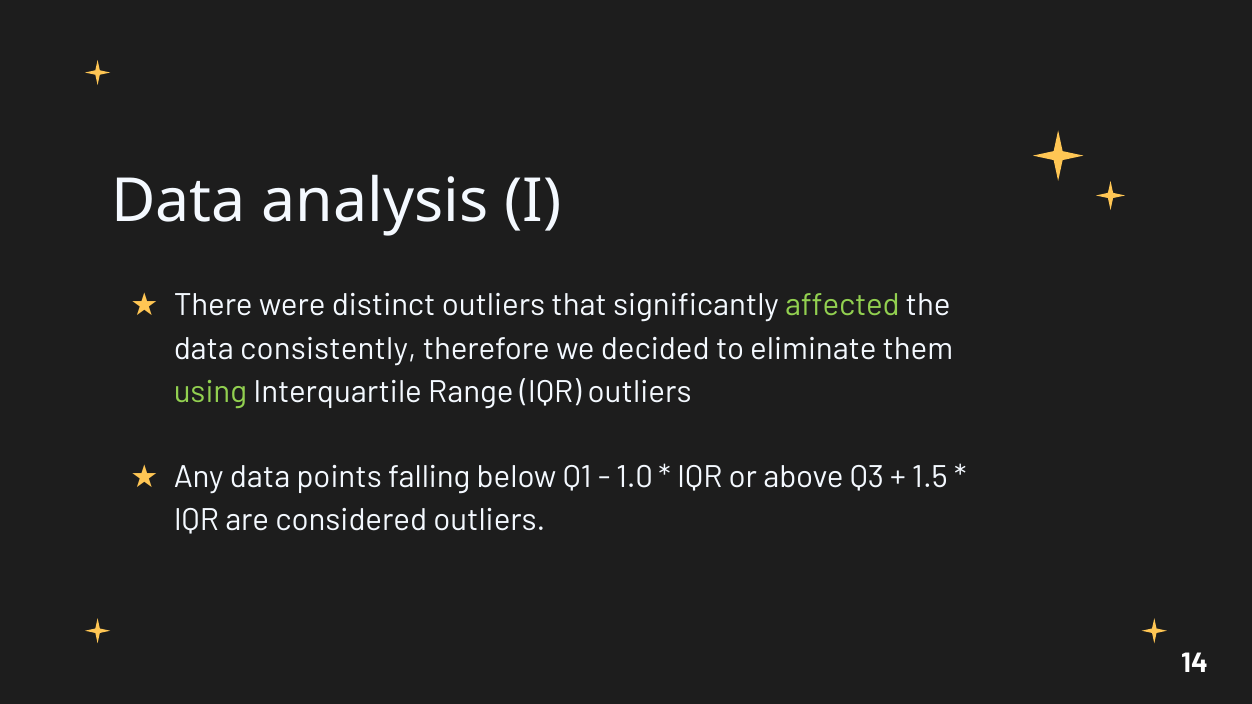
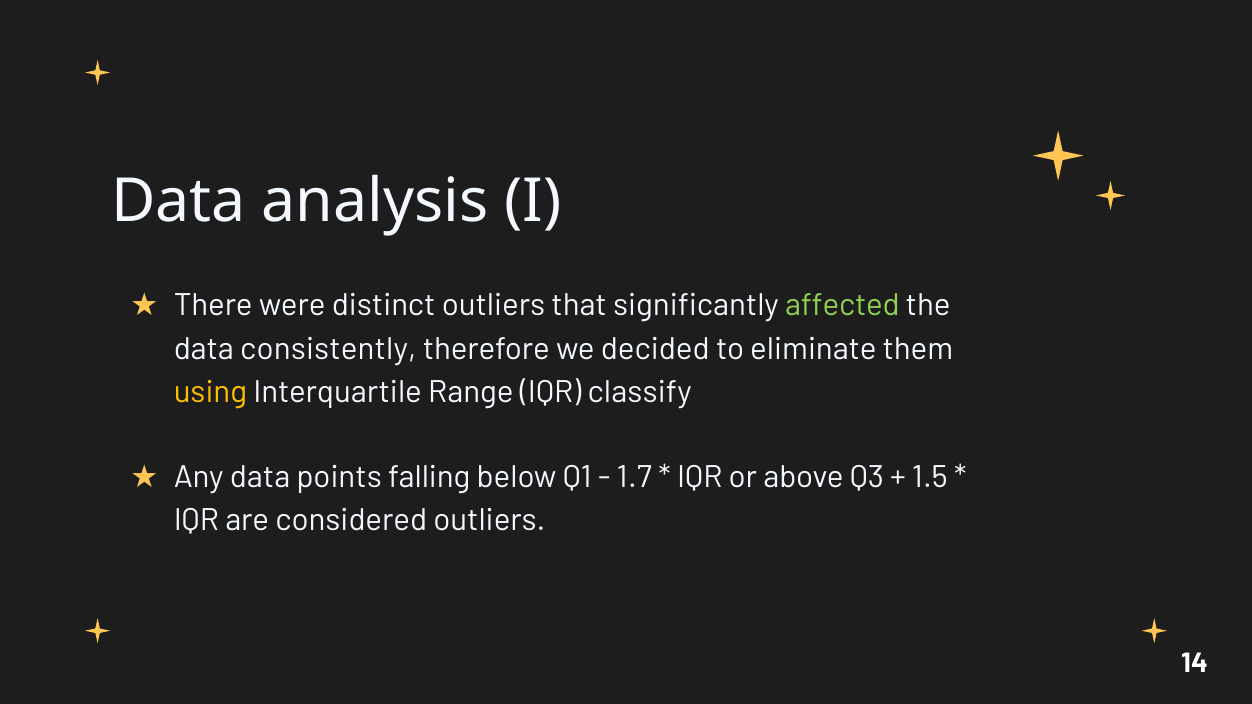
using colour: light green -> yellow (210, 392)
IQR outliers: outliers -> classify (640, 392)
1.0: 1.0 -> 1.7 (634, 478)
